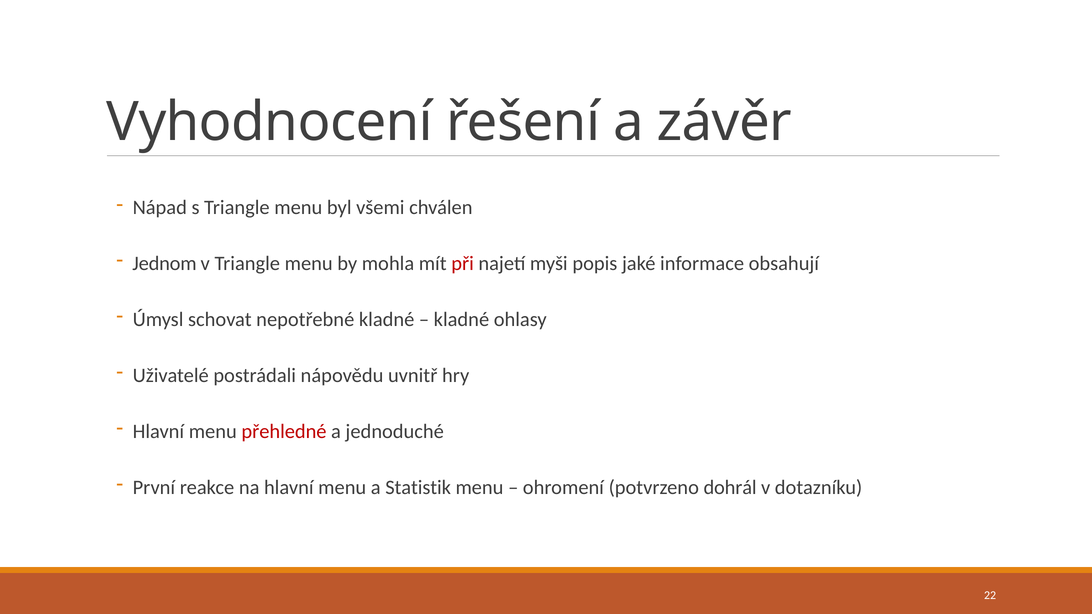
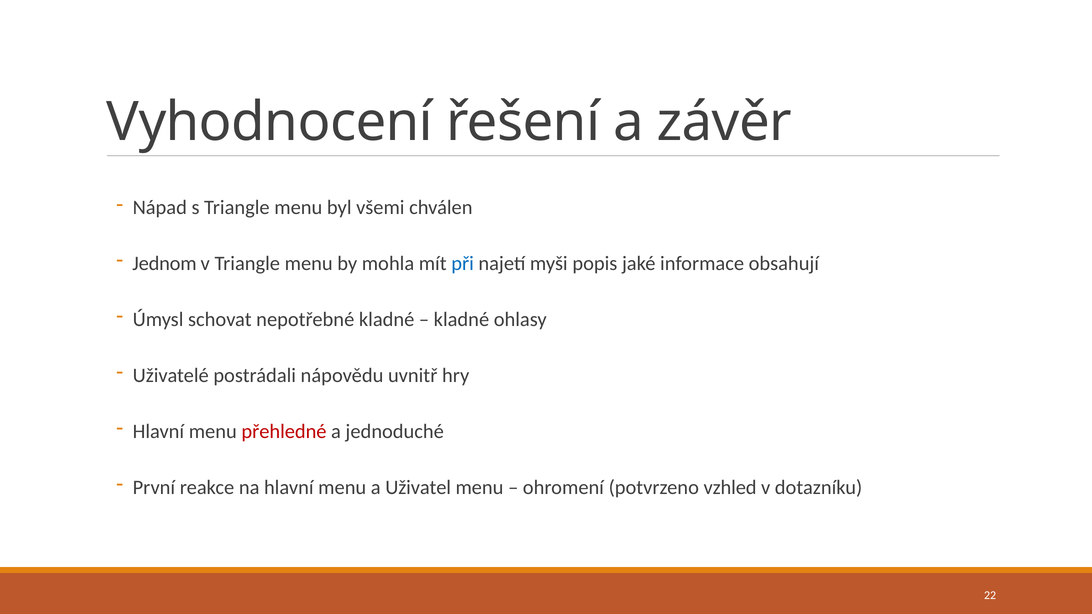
při colour: red -> blue (463, 264)
Statistik: Statistik -> Uživatel (418, 488)
dohrál: dohrál -> vzhled (730, 488)
